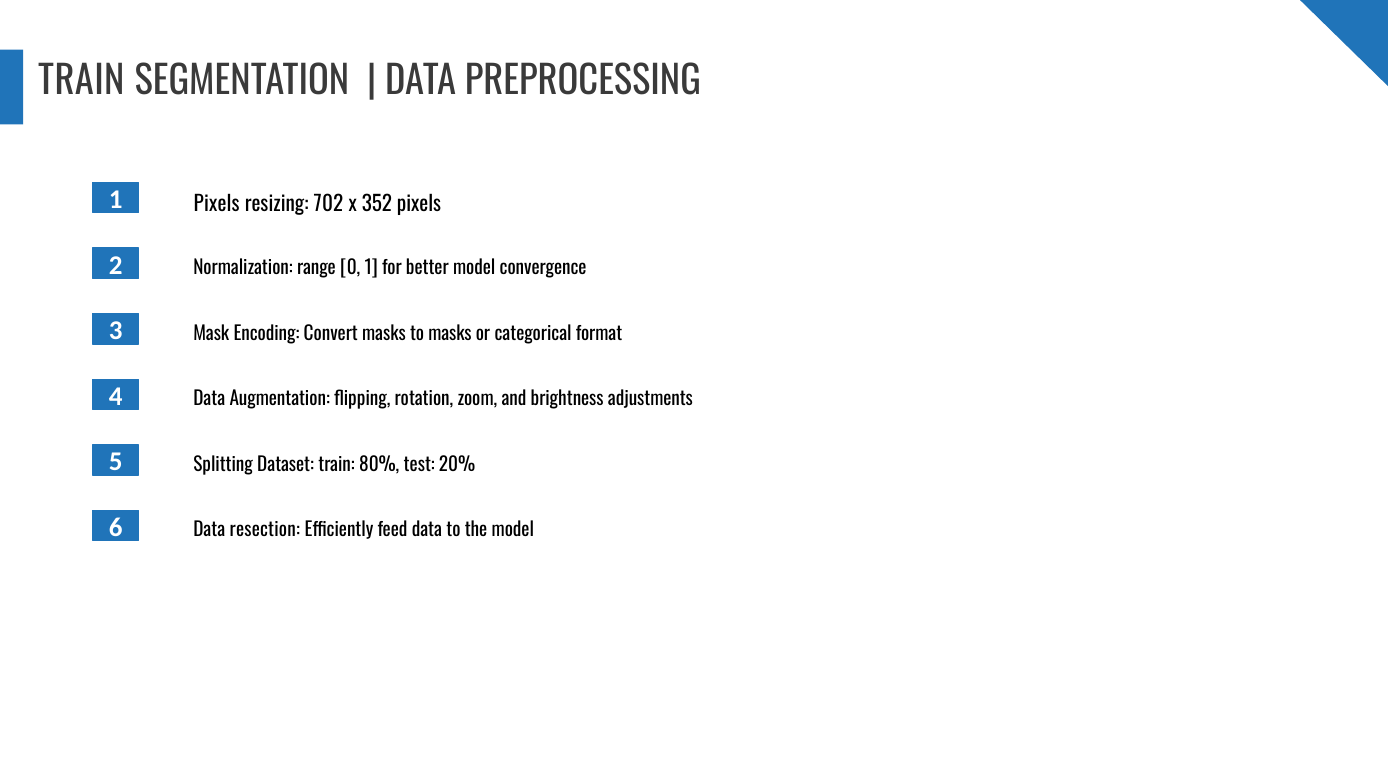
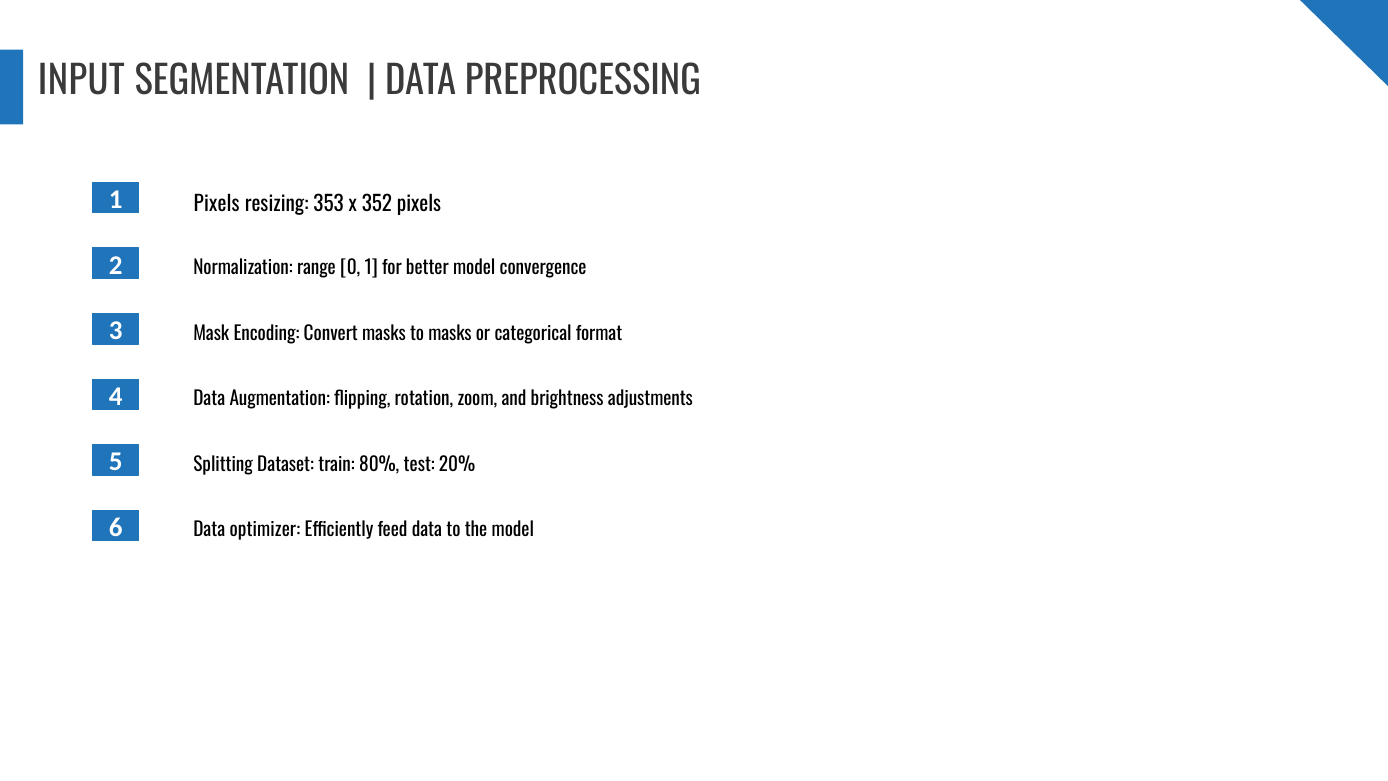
TRAIN: TRAIN -> INPUT (81, 82)
702: 702 -> 353 (329, 205)
resection: resection -> optimizer (265, 530)
